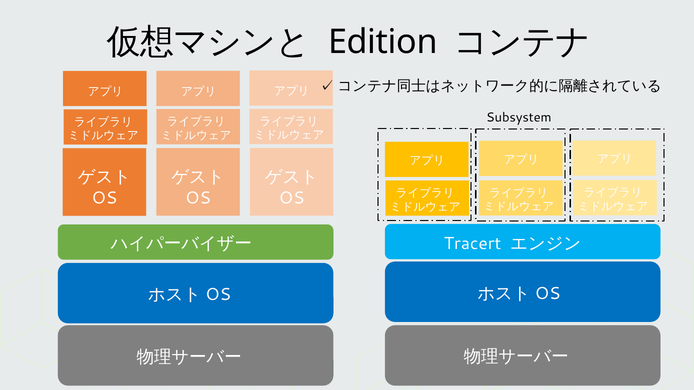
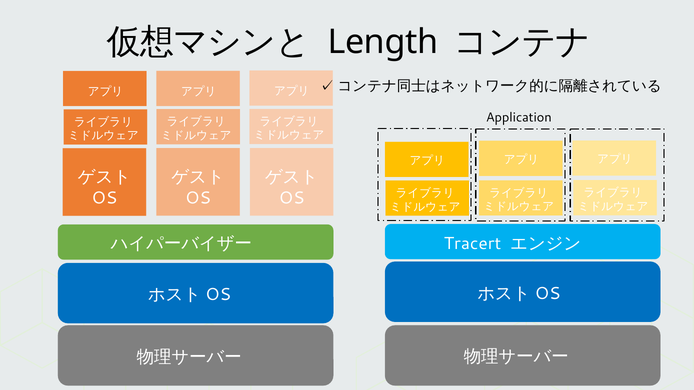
Edition: Edition -> Length (383, 42)
Subsystem: Subsystem -> Application (519, 118)
